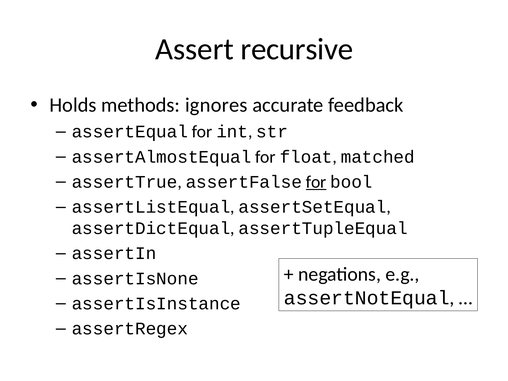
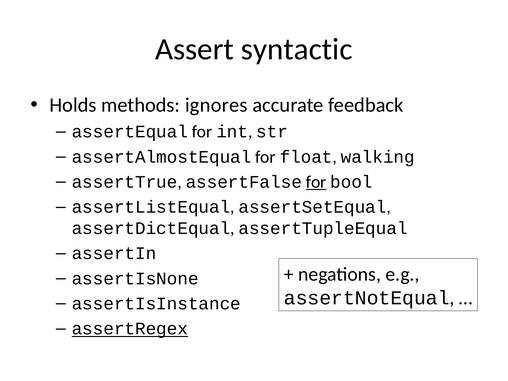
recursive: recursive -> syntactic (297, 49)
matched: matched -> walking (378, 157)
assertRegex underline: none -> present (130, 329)
